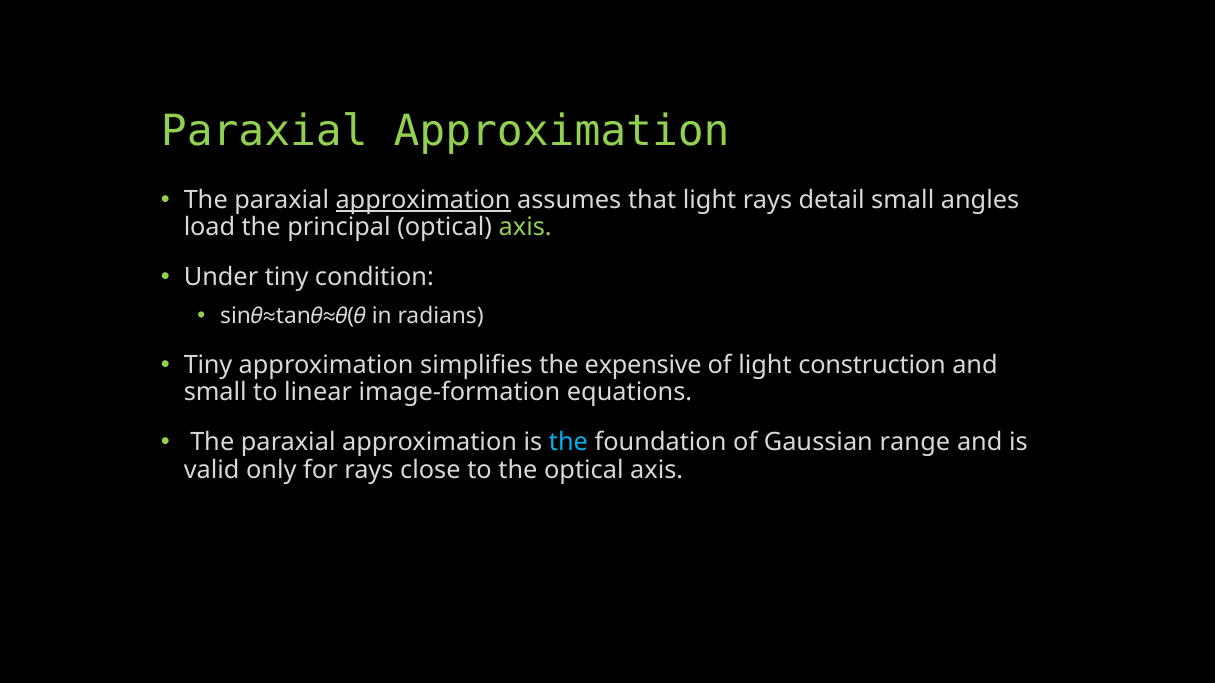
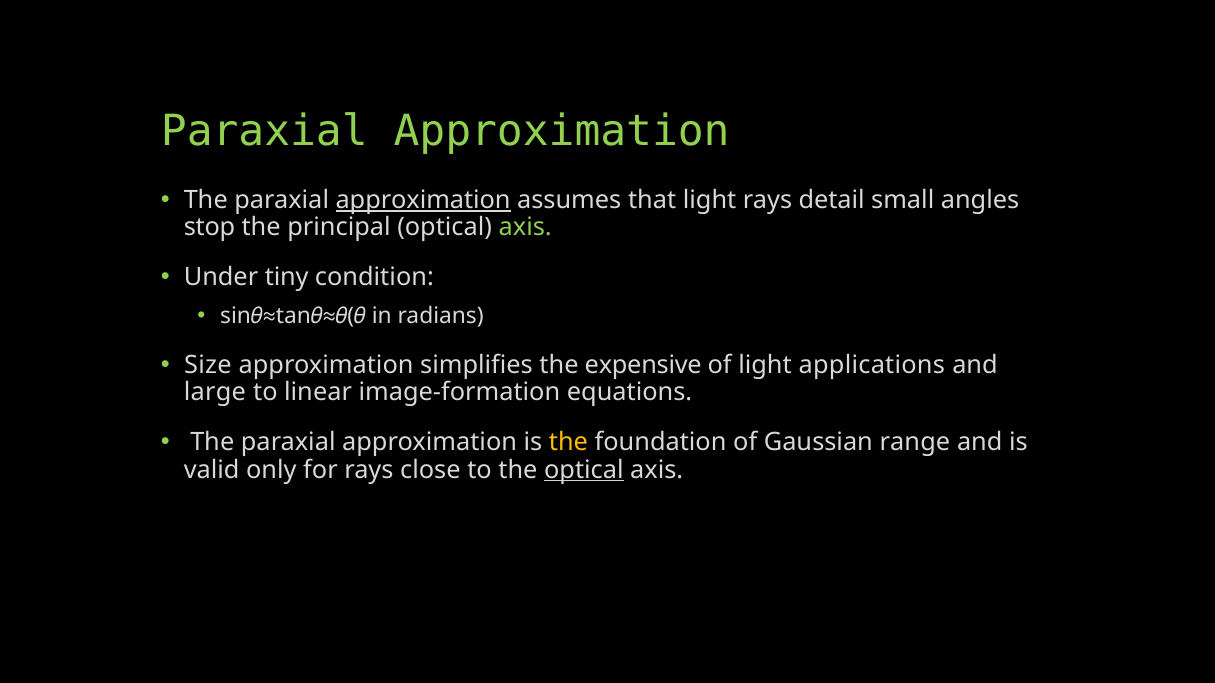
load: load -> stop (209, 228)
Tiny: Tiny -> Size (208, 365)
construction: construction -> applications (872, 365)
small: small -> large (215, 393)
the colour: light blue -> yellow (568, 443)
optical underline: none -> present (584, 470)
